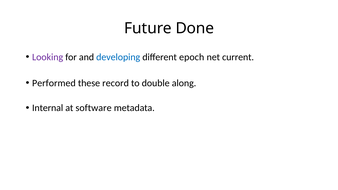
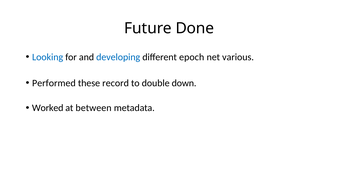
Looking colour: purple -> blue (48, 57)
current: current -> various (238, 57)
along: along -> down (184, 83)
Internal: Internal -> Worked (48, 108)
software: software -> between (94, 108)
